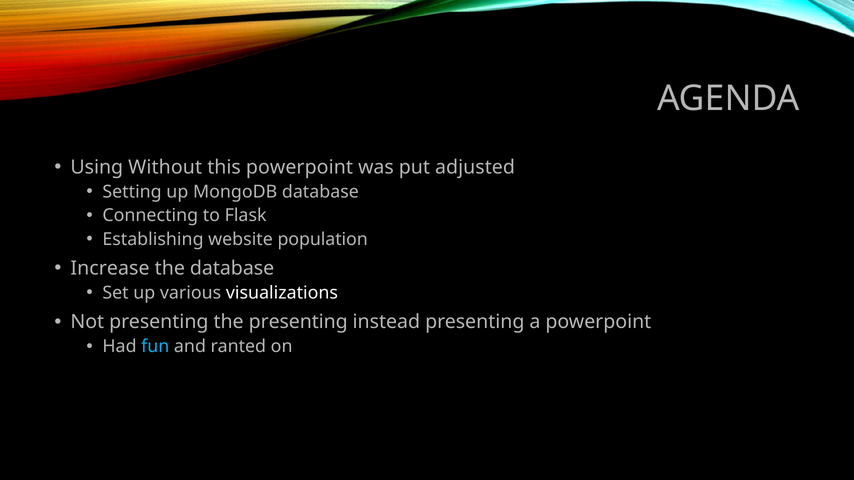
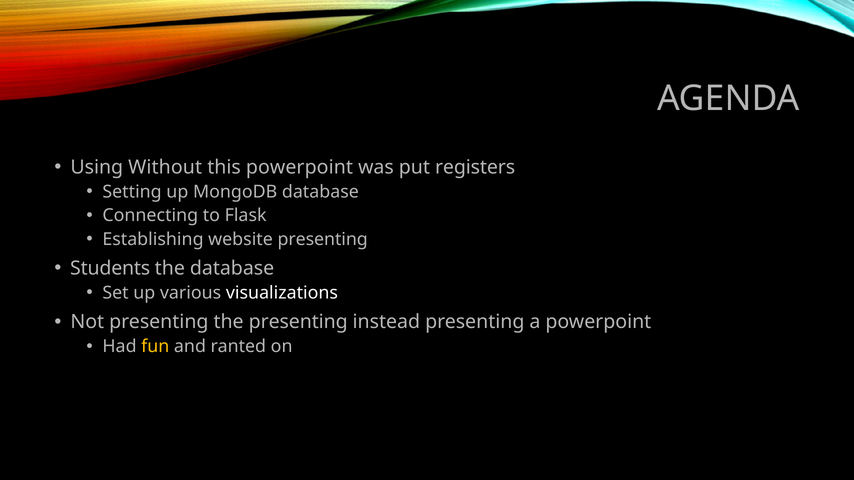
adjusted: adjusted -> registers (475, 167)
website population: population -> presenting (323, 239)
Increase: Increase -> Students (110, 268)
fun colour: light blue -> yellow (155, 347)
